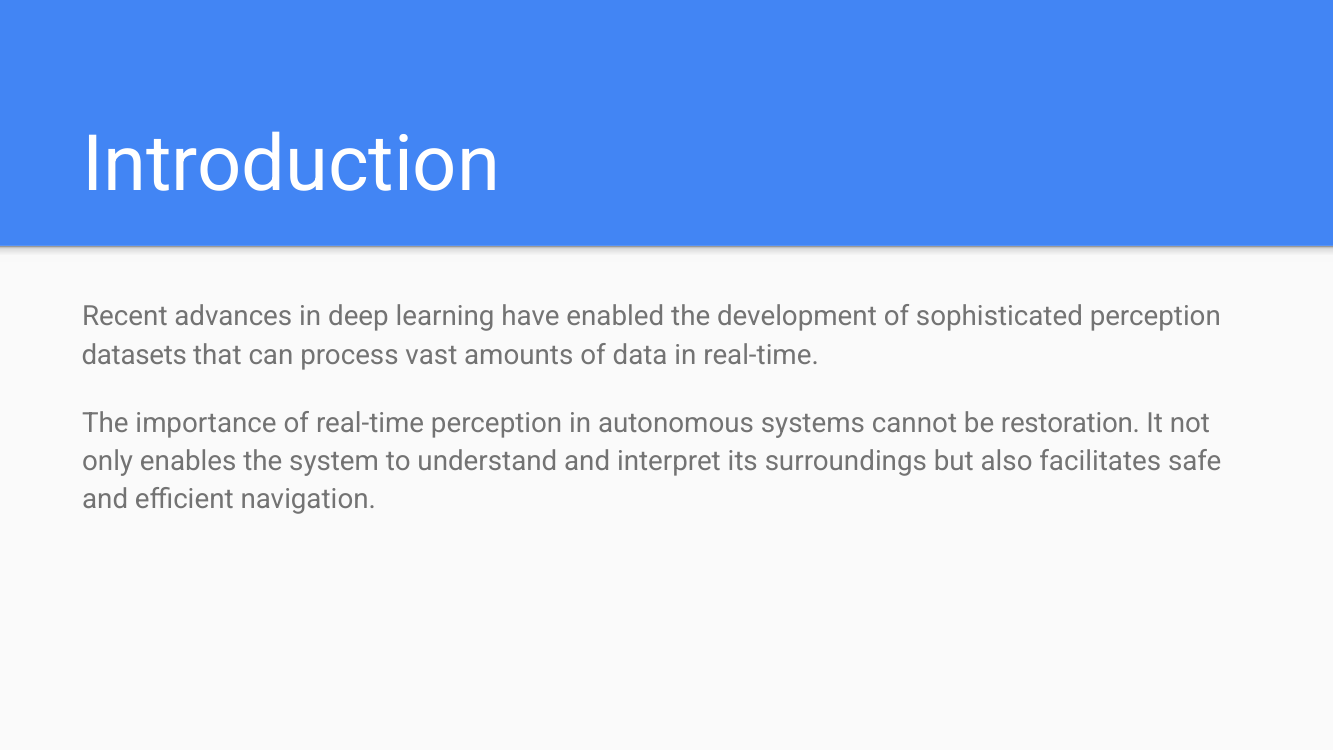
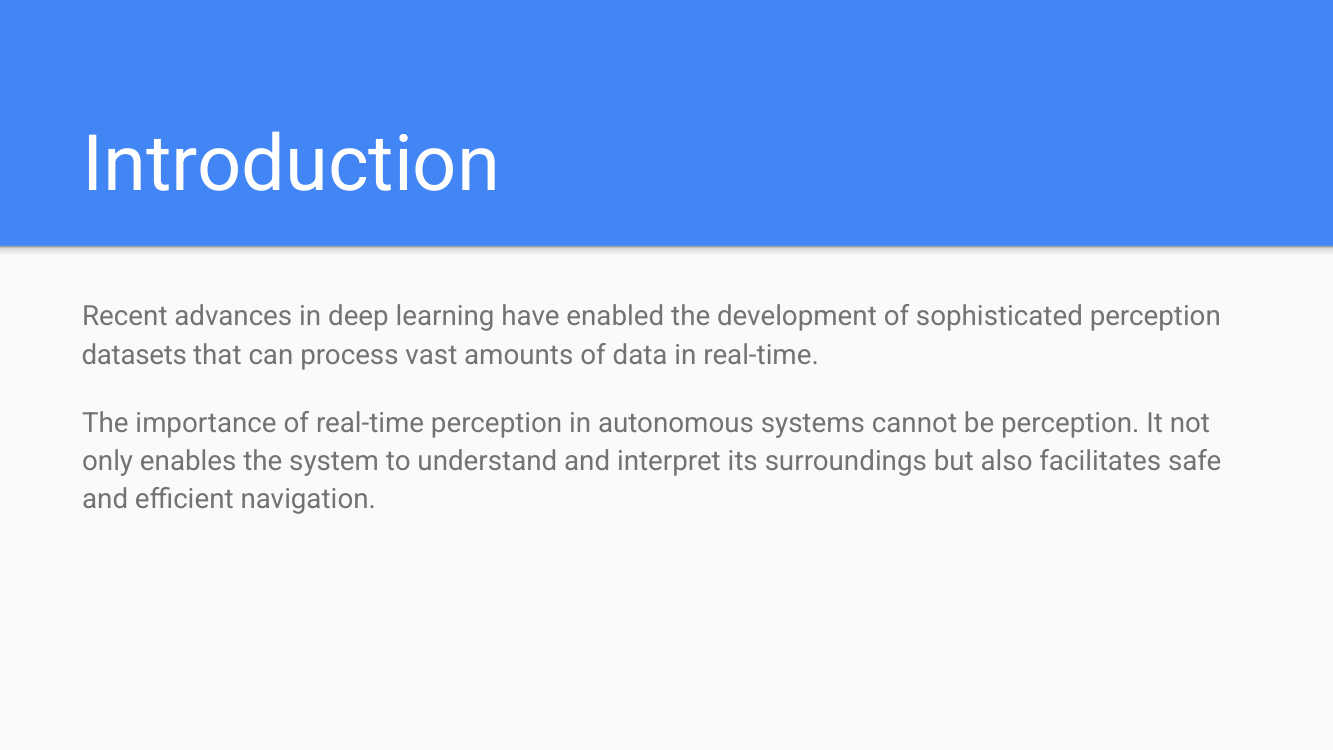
be restoration: restoration -> perception (1070, 423)
